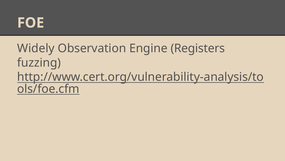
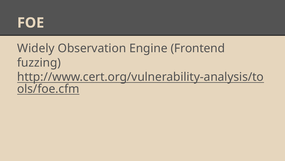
Registers: Registers -> Frontend (198, 48)
